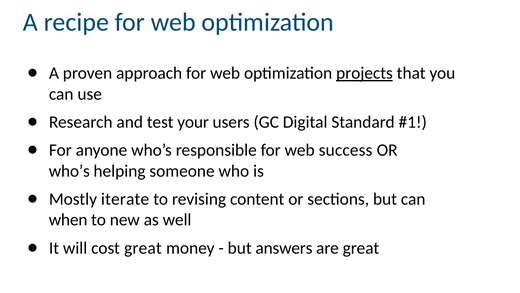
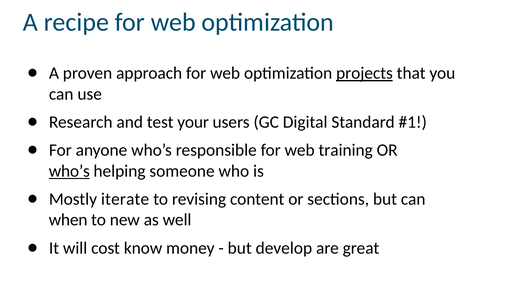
success: success -> training (346, 150)
who’s underline: none -> present (69, 171)
cost great: great -> know (143, 248)
answers: answers -> develop (284, 248)
